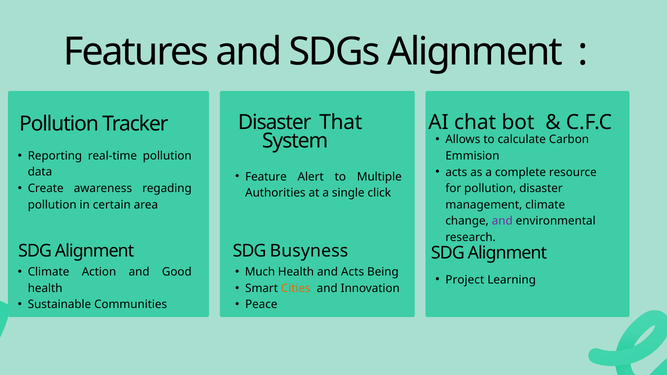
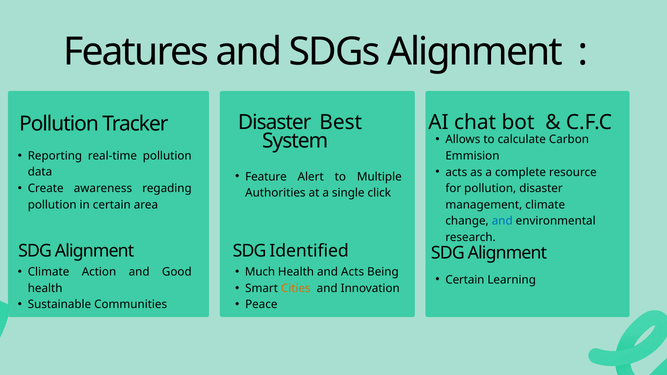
That: That -> Best (341, 122)
and colour: purple -> blue (502, 221)
Busyness: Busyness -> Identified (309, 251)
Project: Project -> Certain (465, 280)
